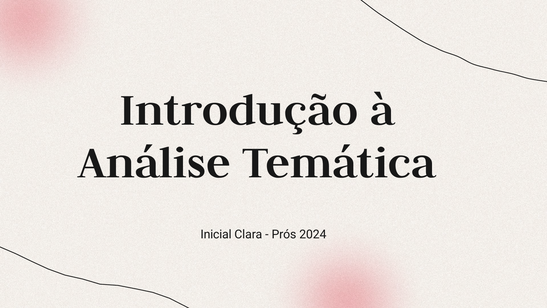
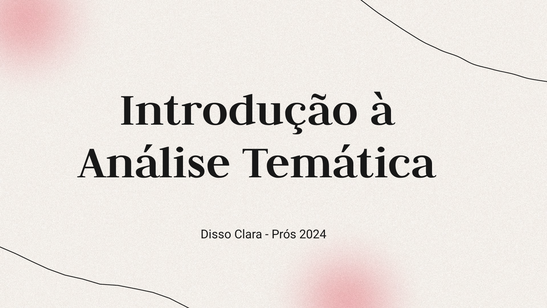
Inicial: Inicial -> Disso (216, 234)
